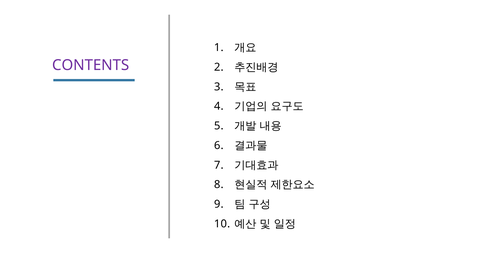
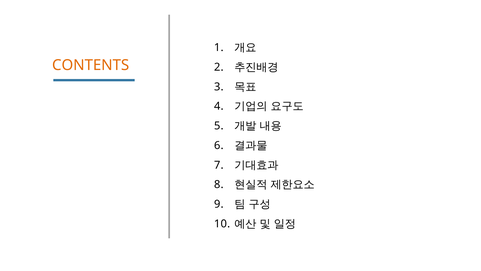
CONTENTS colour: purple -> orange (91, 65)
